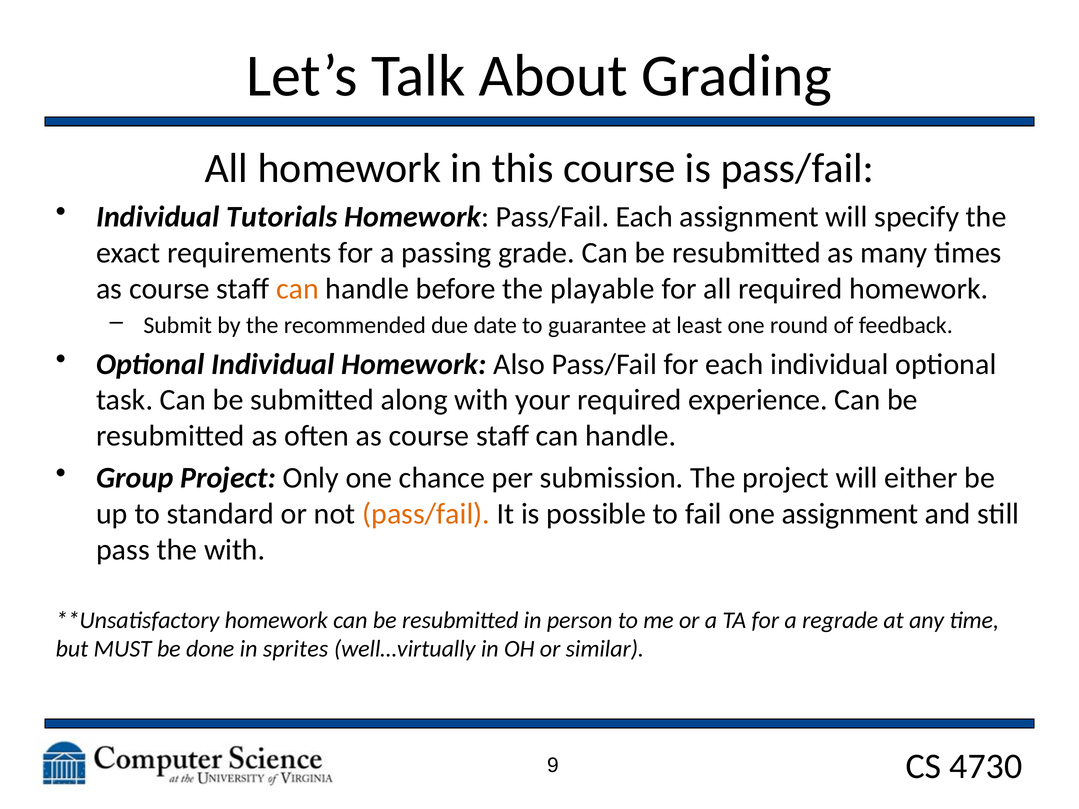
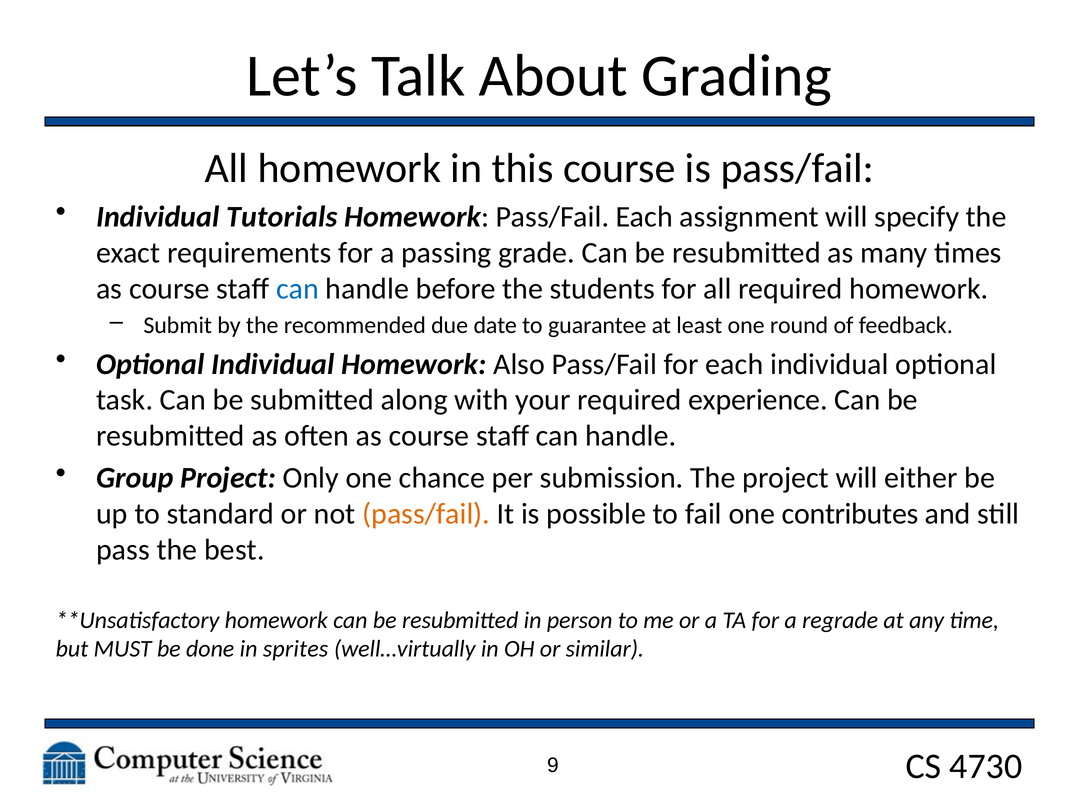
can colour: orange -> blue (297, 289)
playable: playable -> students (602, 289)
one assignment: assignment -> contributes (850, 514)
the with: with -> best (234, 550)
